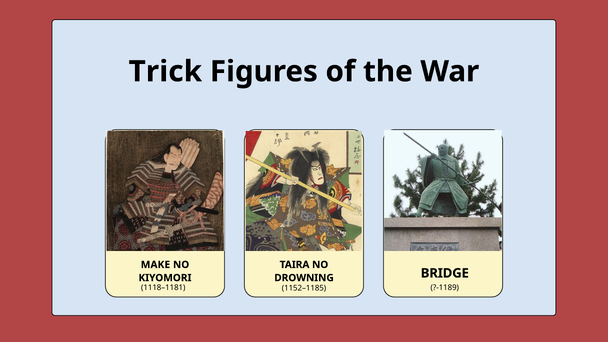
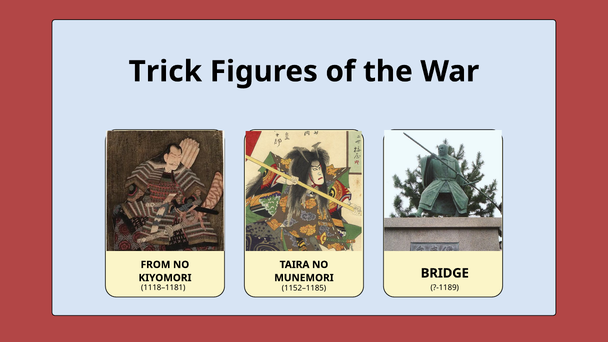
MAKE: MAKE -> FROM (156, 265)
DROWNING: DROWNING -> MUNEMORI (304, 278)
